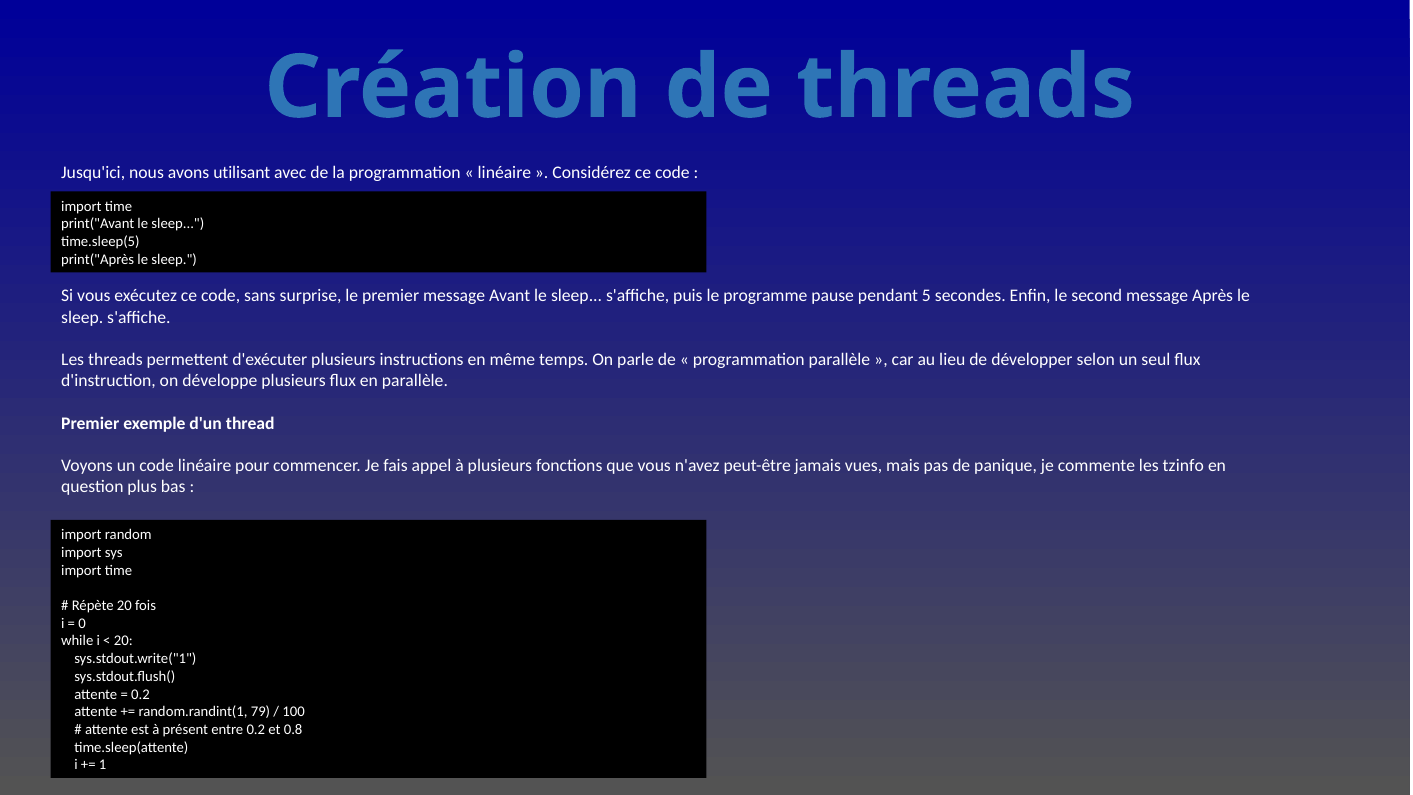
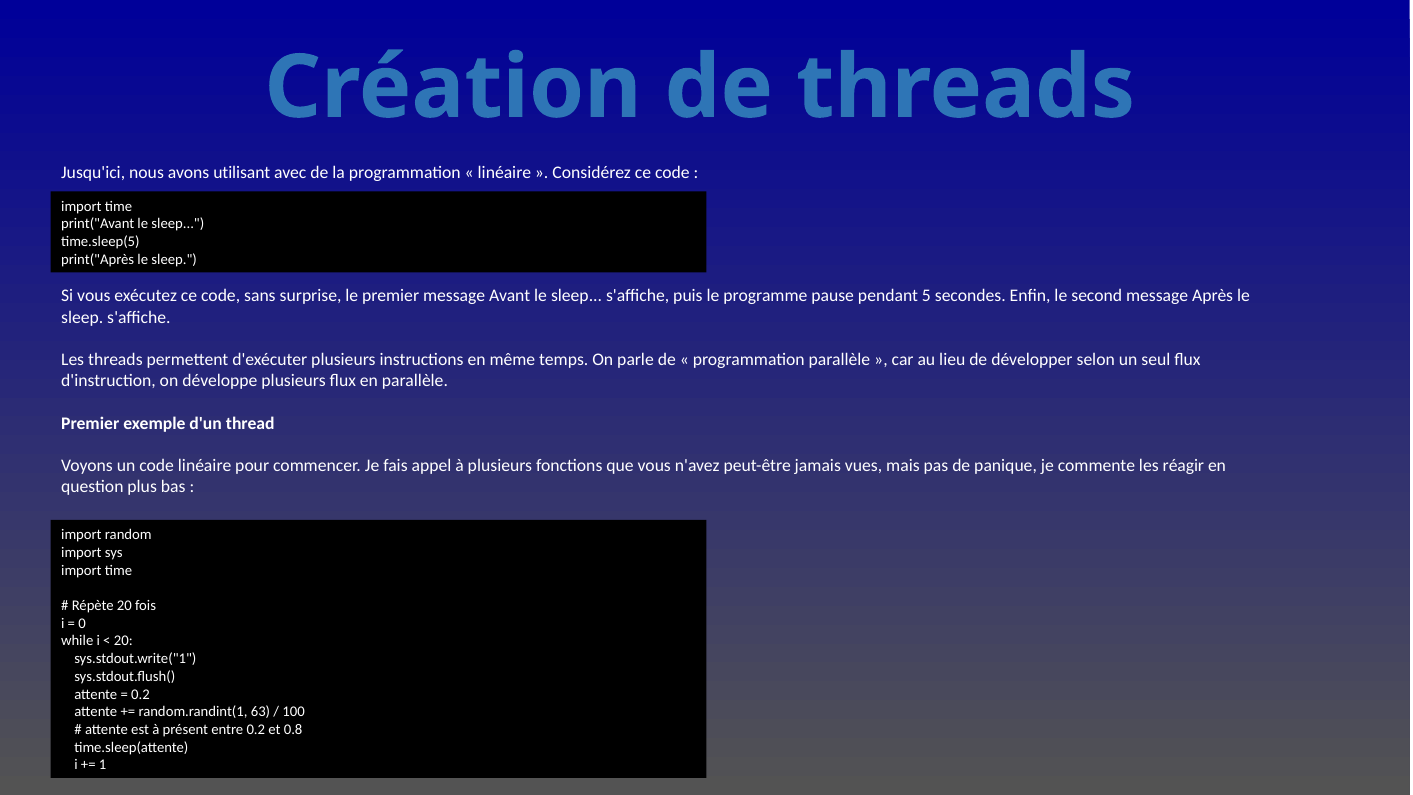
tzinfo: tzinfo -> réagir (1183, 465)
79: 79 -> 63 (261, 712)
